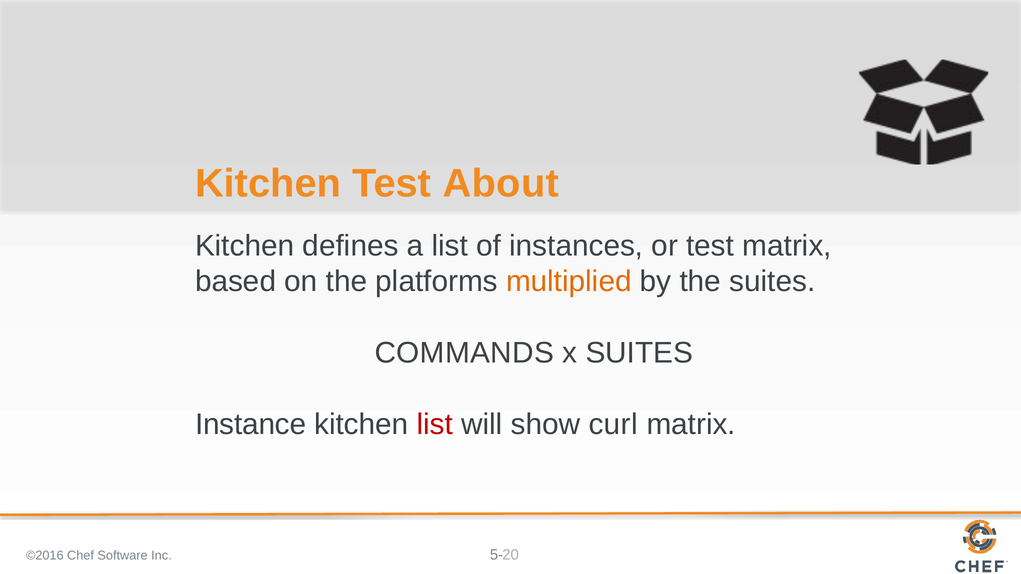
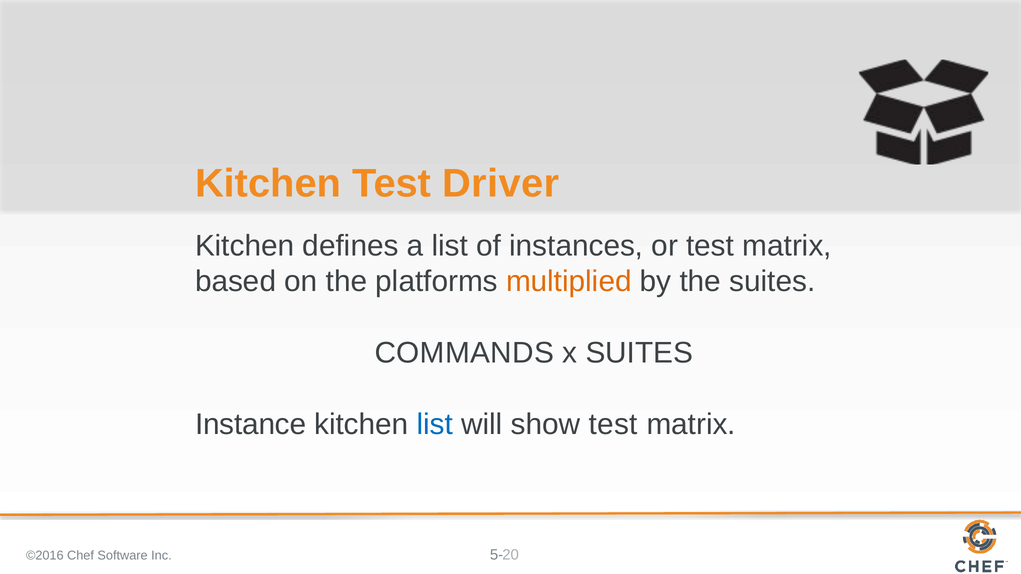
About: About -> Driver (501, 184)
list colour: red -> blue (435, 425)
show curl: curl -> test (613, 425)
